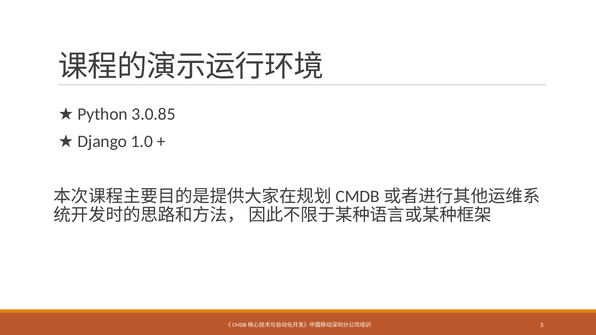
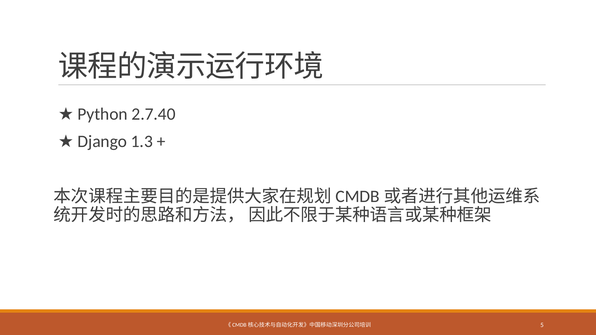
3.0.85: 3.0.85 -> 2.7.40 (154, 114)
1.0: 1.0 -> 1.3 (142, 142)
